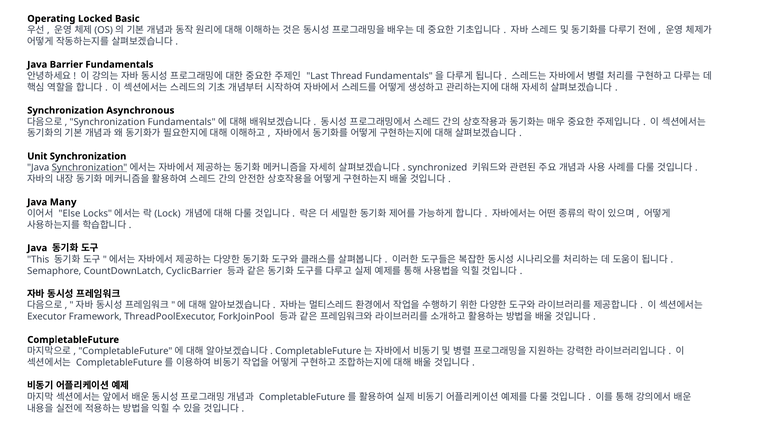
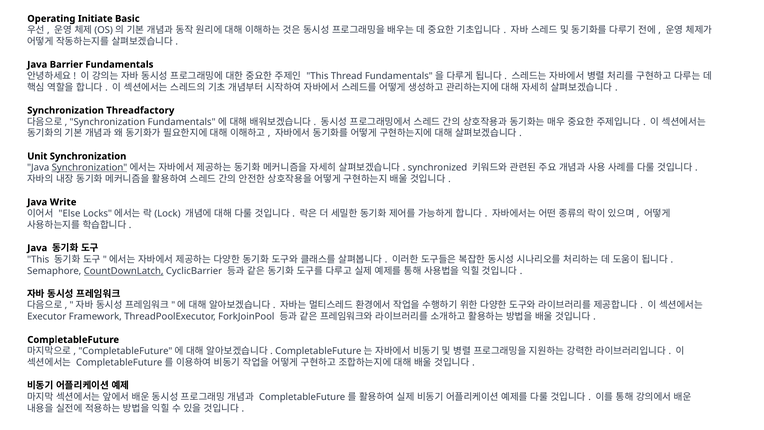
Locked: Locked -> Initiate (95, 19)
Last: Last -> This (317, 76)
Asynchronous: Asynchronous -> Threadfactory (140, 110)
Many: Many -> Write (63, 202)
CountDownLatch underline: none -> present (124, 271)
